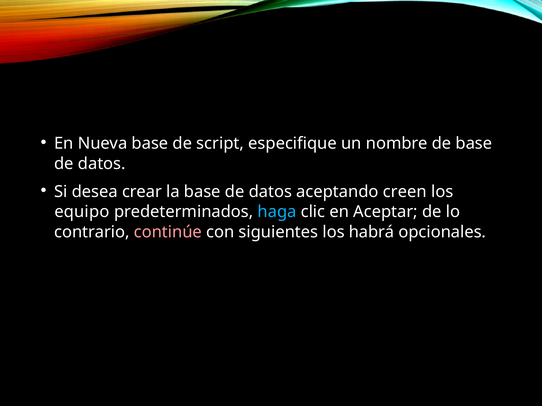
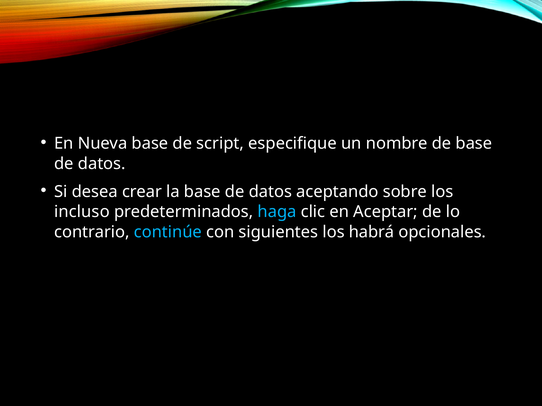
creen: creen -> sobre (405, 192)
equipo: equipo -> incluso (82, 212)
continúe colour: pink -> light blue (168, 232)
